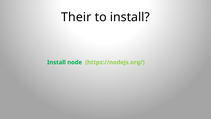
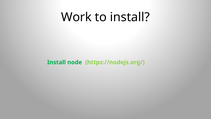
Their: Their -> Work (76, 17)
